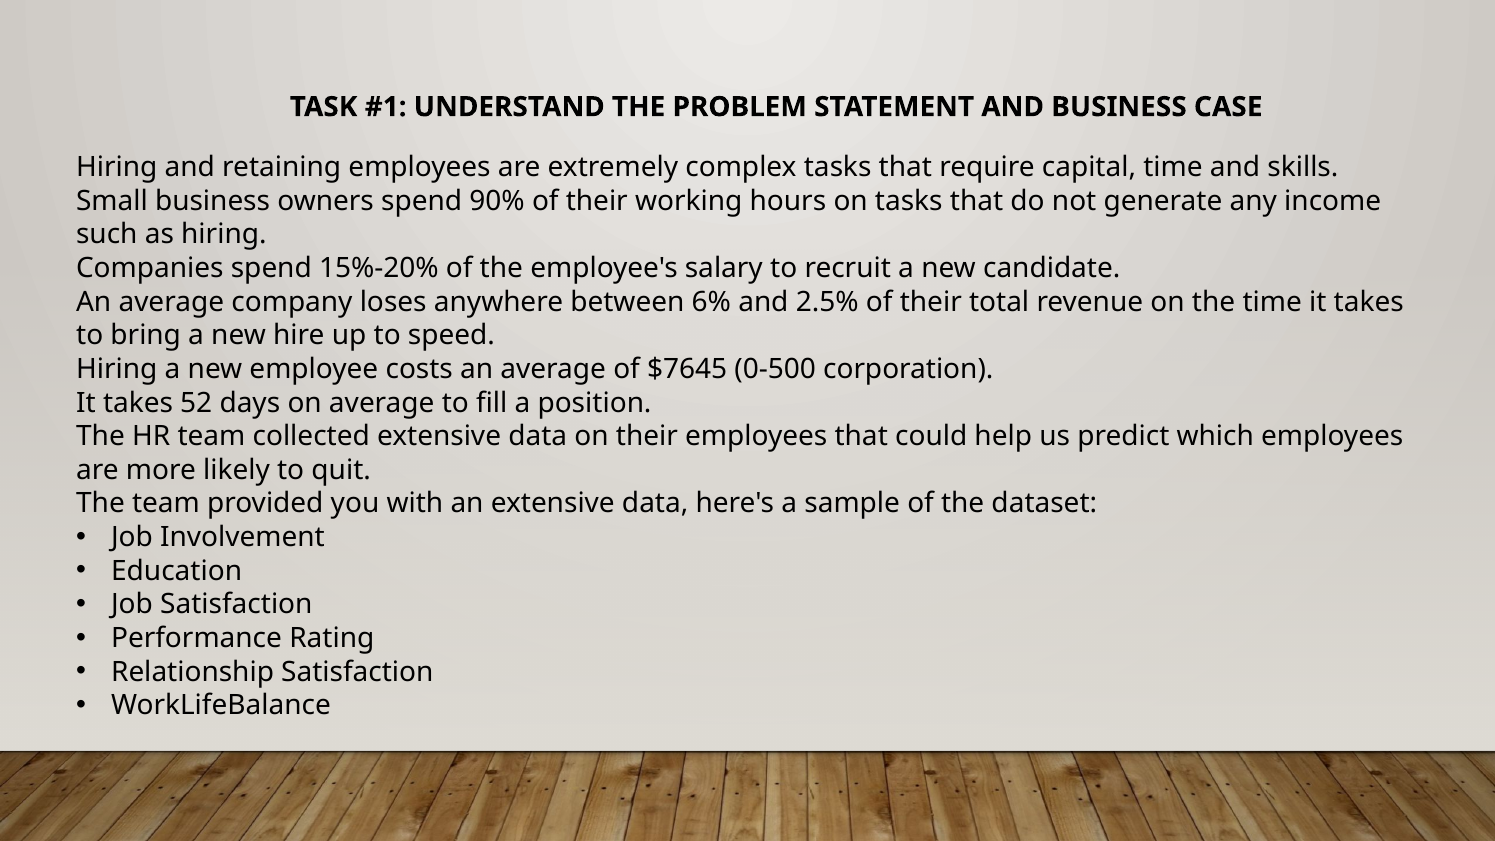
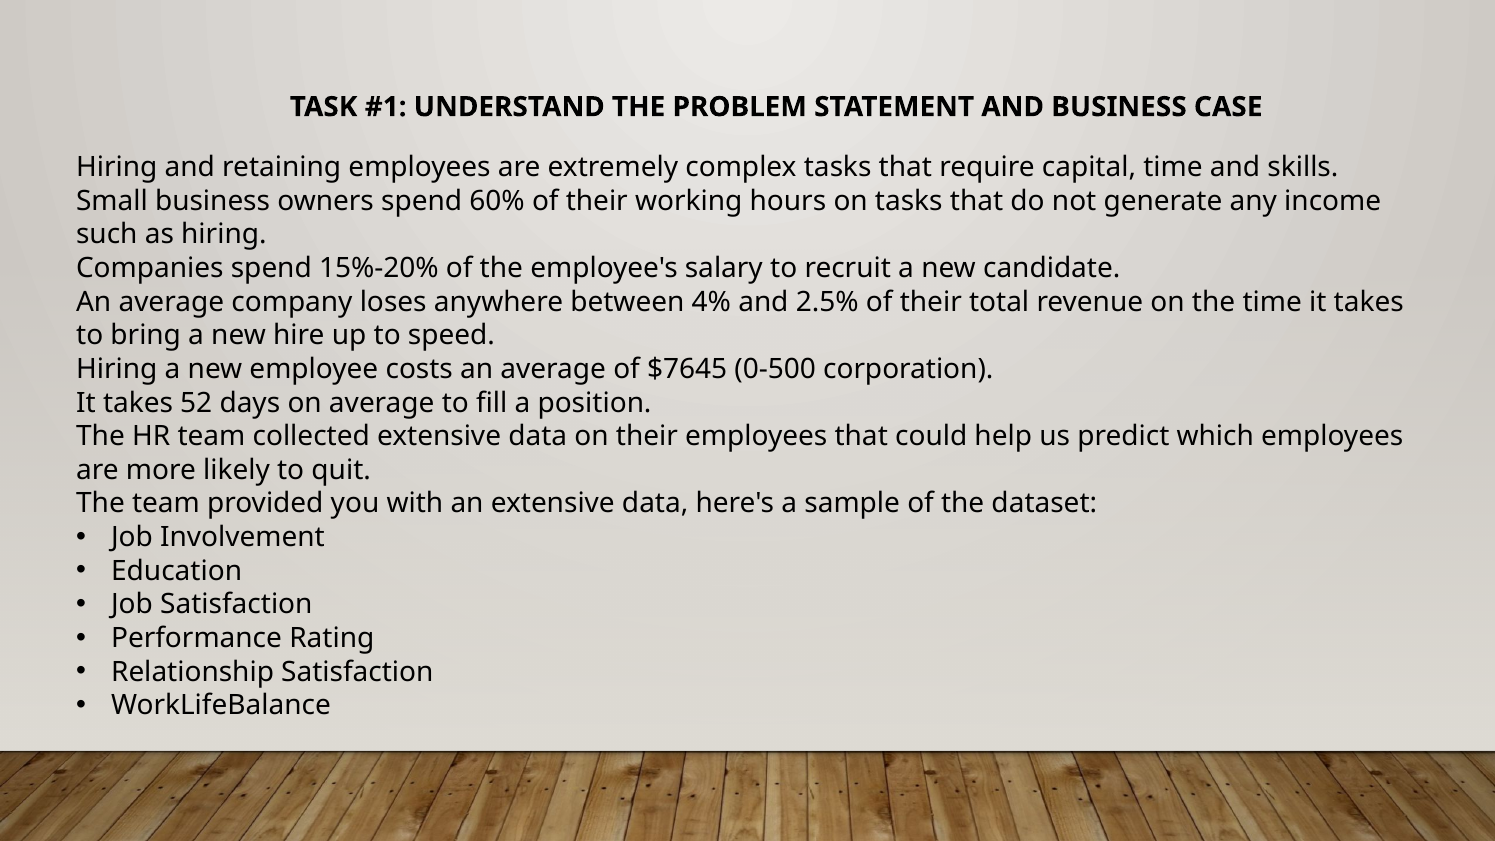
90%: 90% -> 60% (497, 201)
6%: 6% -> 4% (711, 302)
